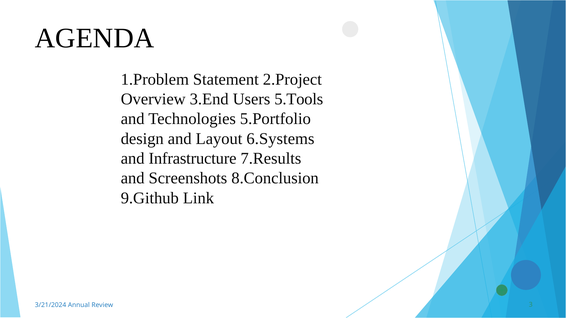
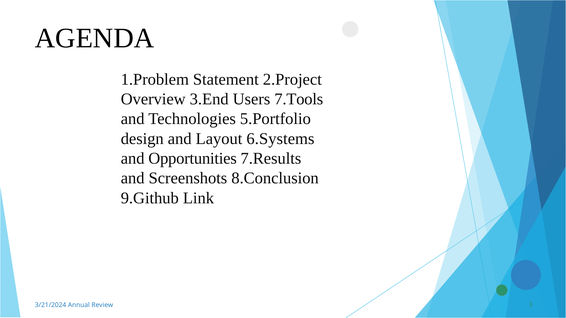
5.Tools: 5.Tools -> 7.Tools (299, 99)
Infrastructure: Infrastructure -> Opportunities (193, 159)
